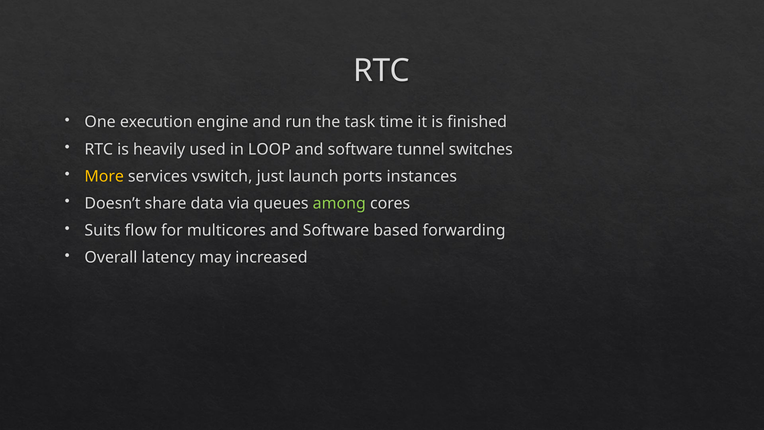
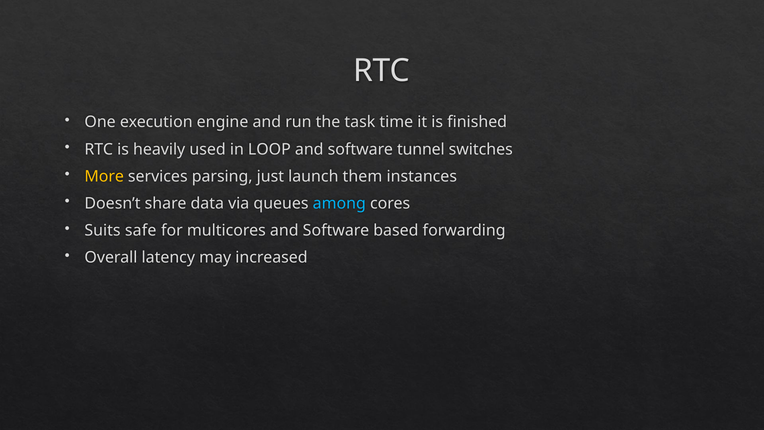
vswitch: vswitch -> parsing (222, 176)
ports: ports -> them (362, 176)
among colour: light green -> light blue (339, 203)
flow: flow -> safe (141, 230)
